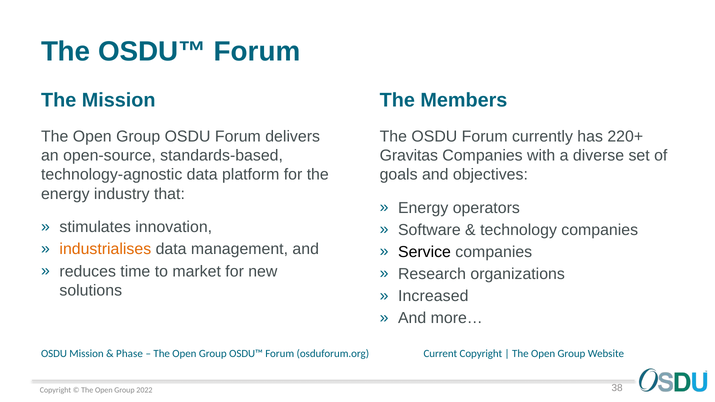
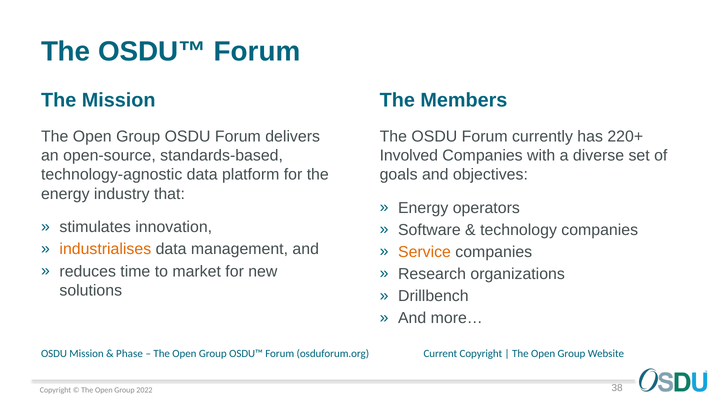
Gravitas: Gravitas -> Involved (409, 156)
Service colour: black -> orange (425, 252)
Increased: Increased -> Drillbench (433, 296)
